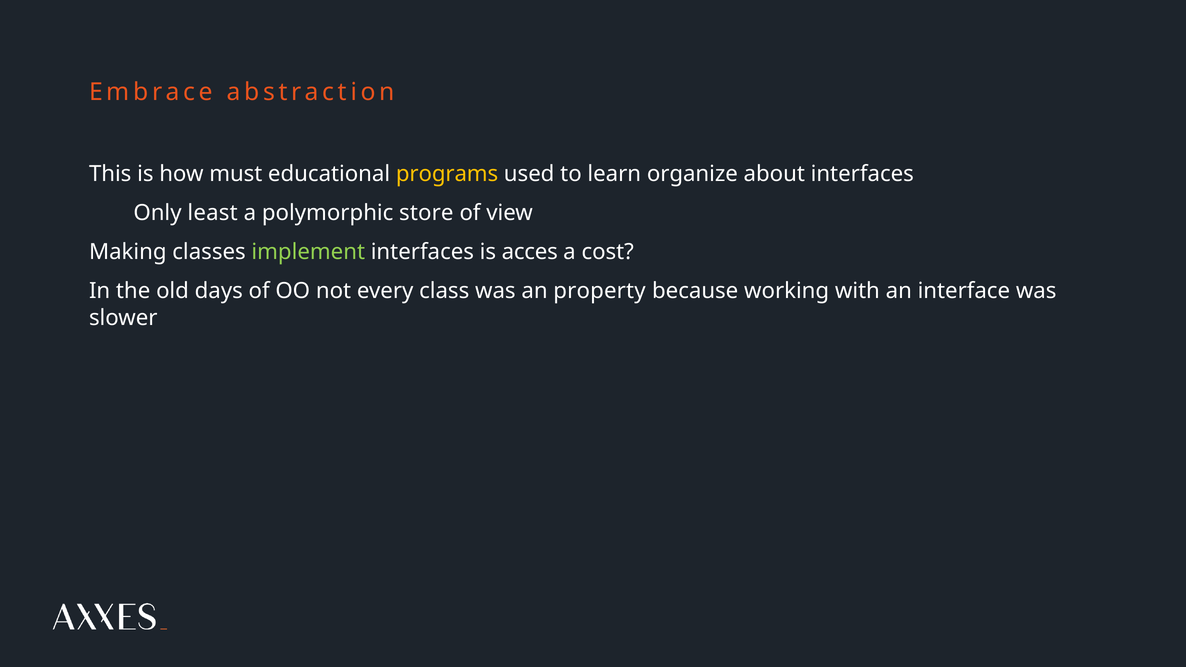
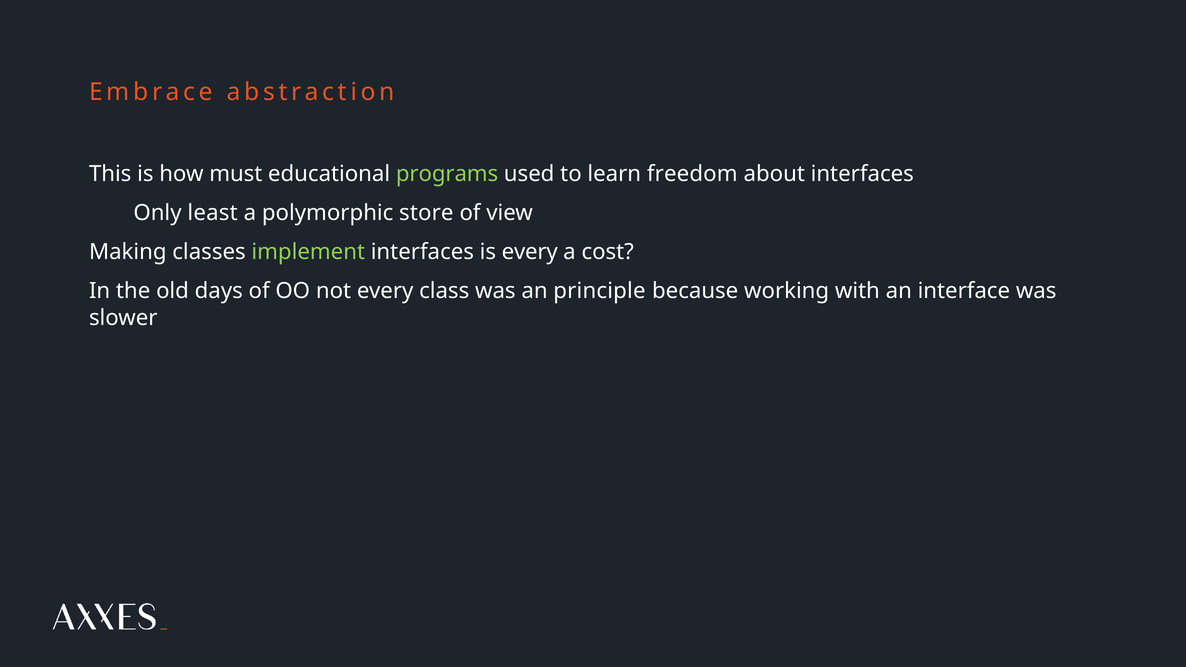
programs colour: yellow -> light green (447, 174)
organize: organize -> freedom (692, 174)
is acces: acces -> every (530, 252)
property: property -> principle (599, 291)
